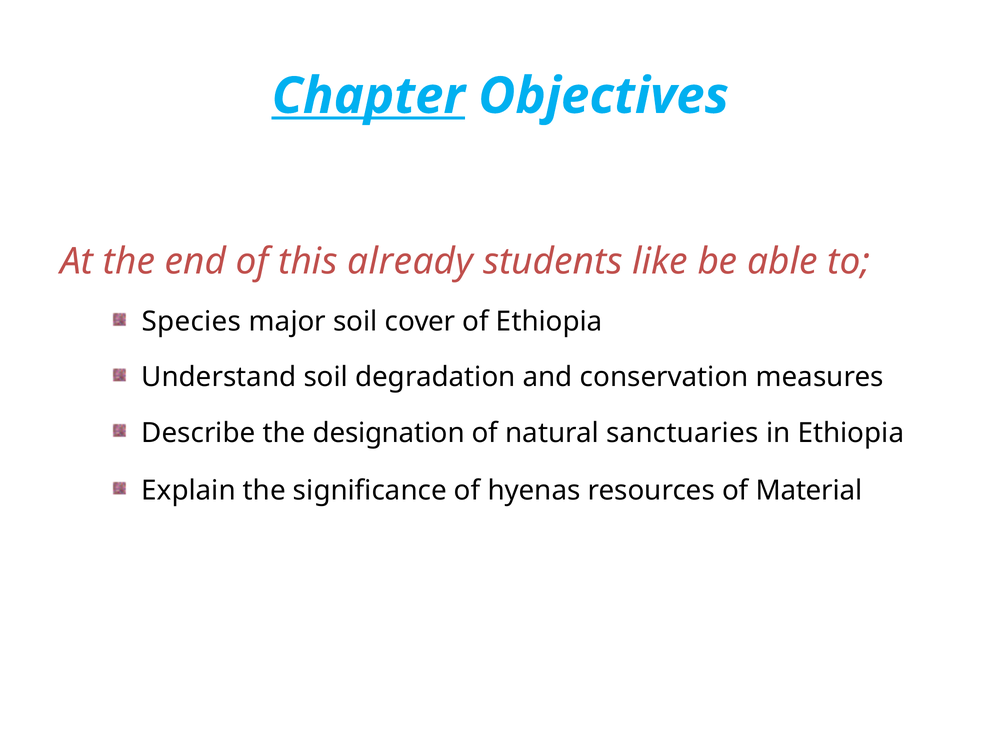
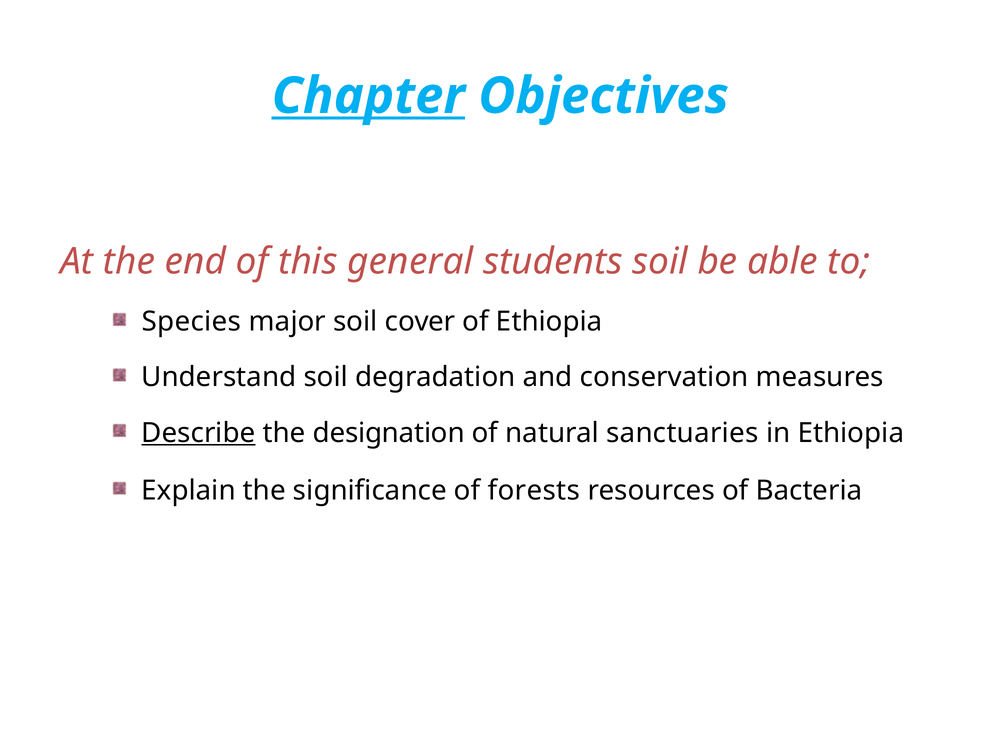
already: already -> general (410, 262)
students like: like -> soil (660, 262)
Describe underline: none -> present (198, 433)
hyenas: hyenas -> forests (534, 491)
Material: Material -> Bacteria (809, 491)
